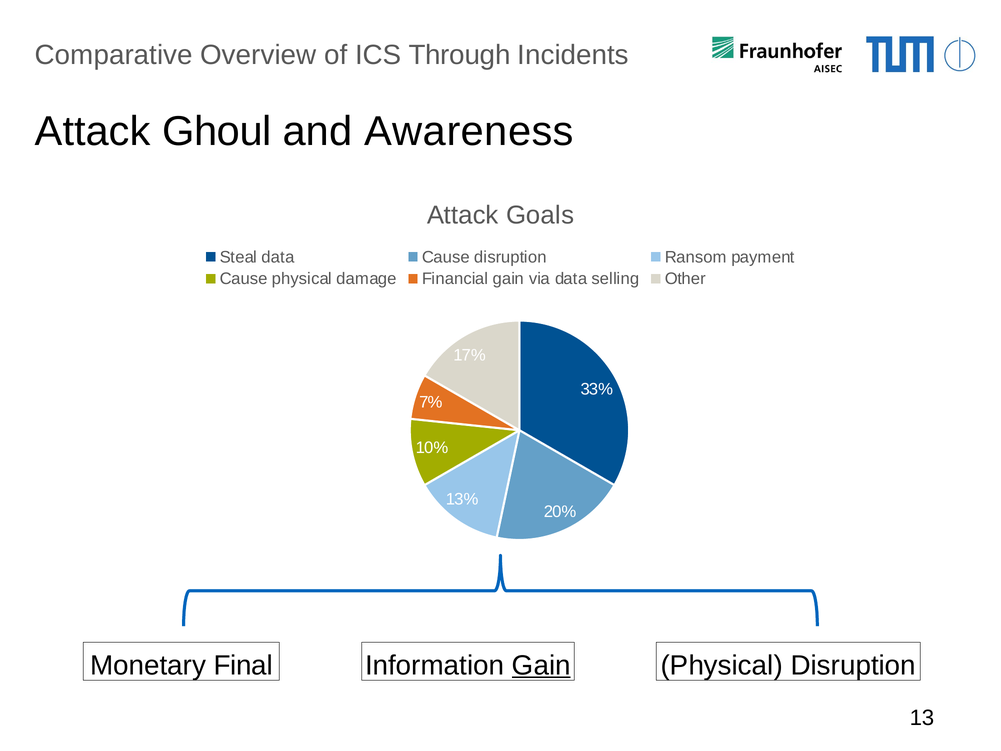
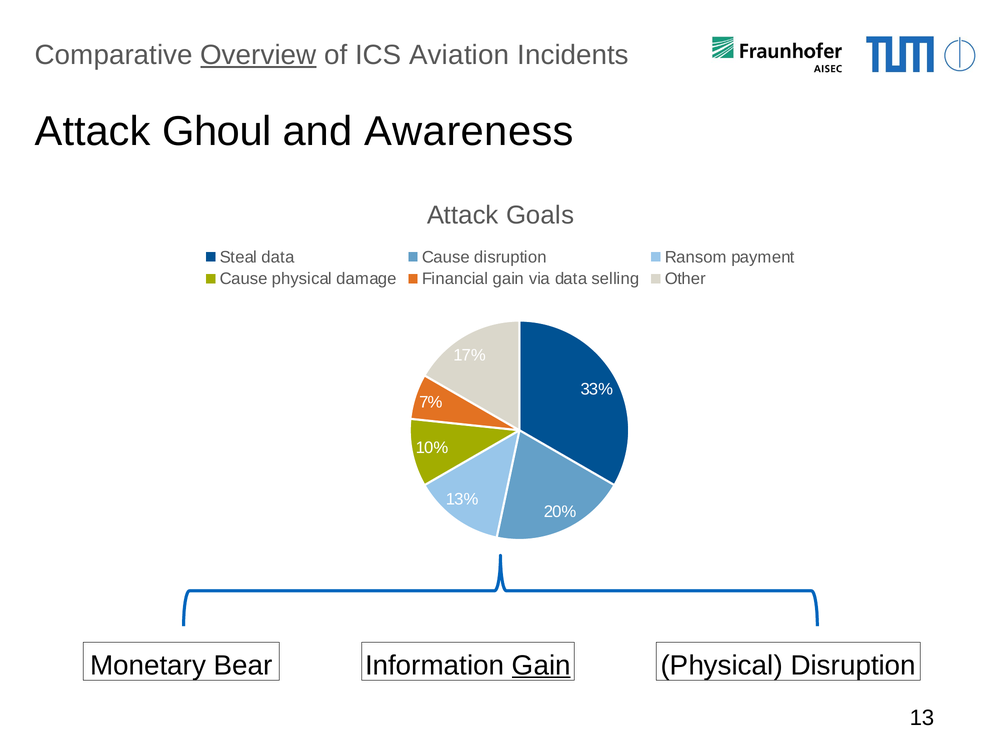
Overview underline: none -> present (258, 55)
Through: Through -> Aviation (459, 55)
Final: Final -> Bear (243, 665)
